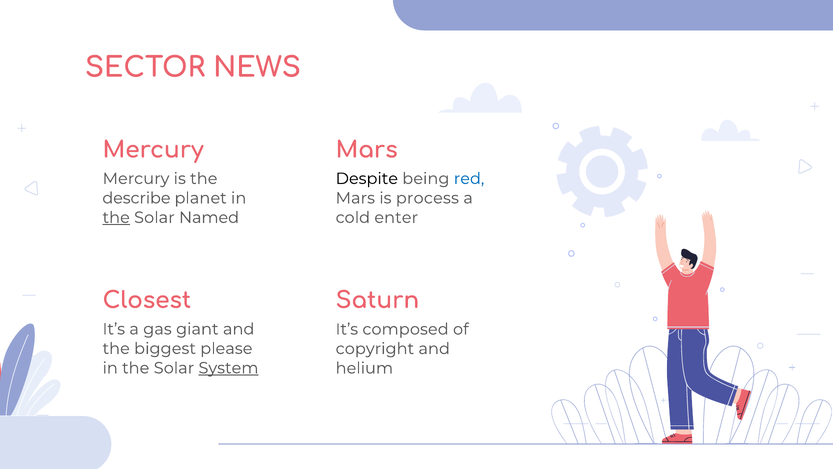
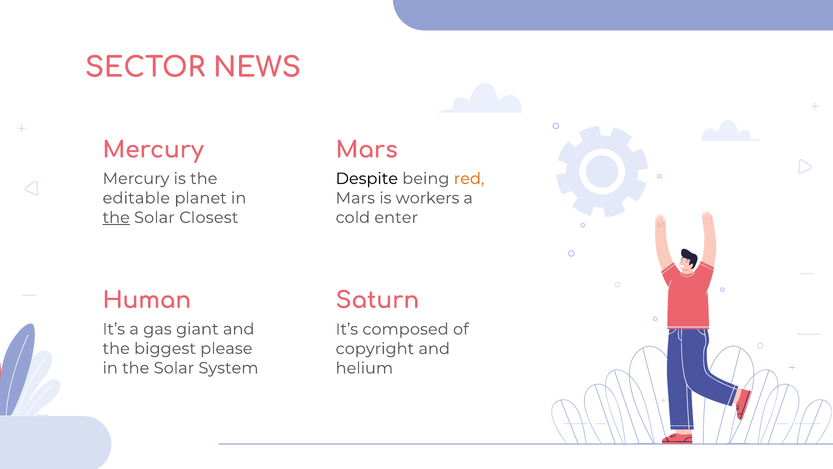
red colour: blue -> orange (469, 178)
describe: describe -> editable (136, 198)
process: process -> workers (428, 198)
Named: Named -> Closest (209, 217)
Closest: Closest -> Human (147, 300)
System underline: present -> none (228, 368)
